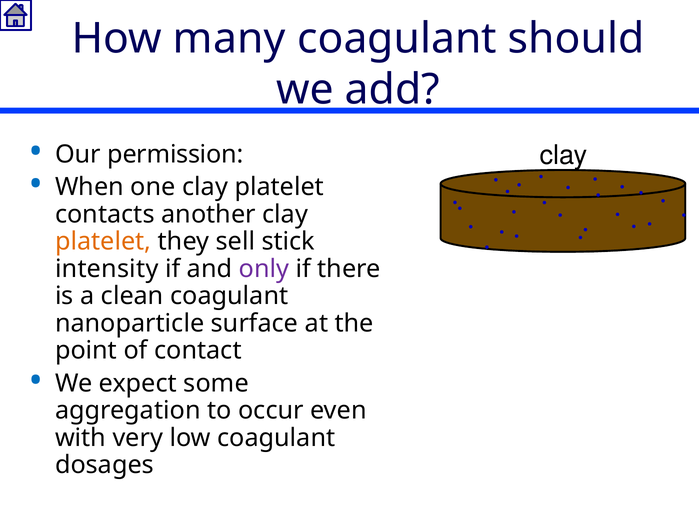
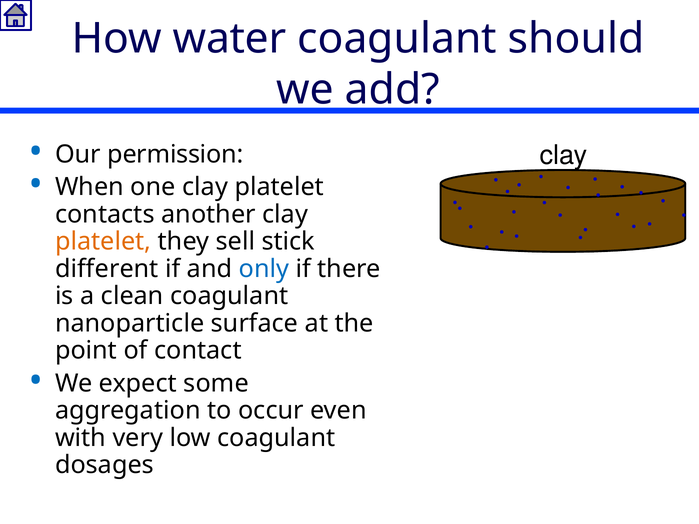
many: many -> water (230, 39)
intensity: intensity -> different (107, 269)
only colour: purple -> blue (264, 269)
